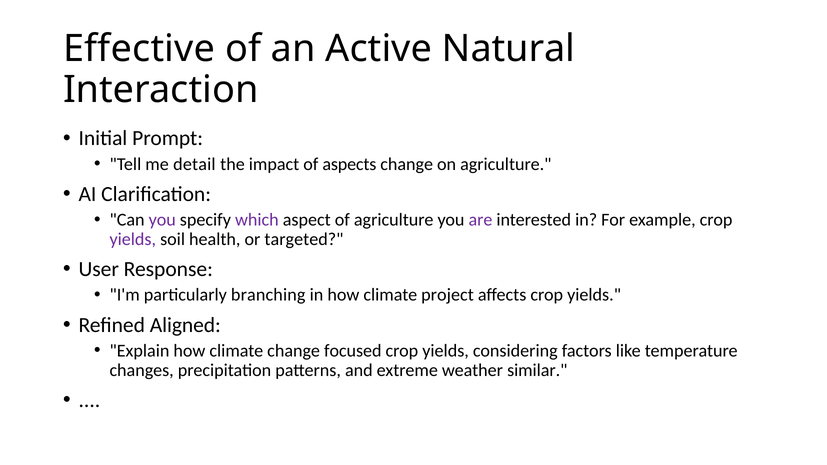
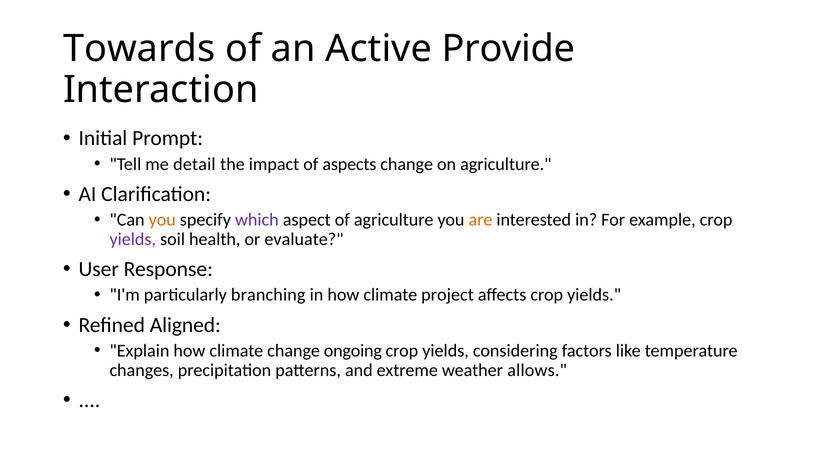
Effective: Effective -> Towards (139, 49)
Natural: Natural -> Provide (509, 49)
you colour: purple -> orange (162, 220)
are colour: purple -> orange (480, 220)
targeted: targeted -> evaluate (304, 239)
focused: focused -> ongoing (353, 351)
similar: similar -> allows (537, 370)
